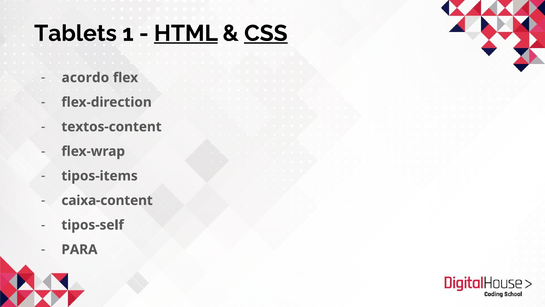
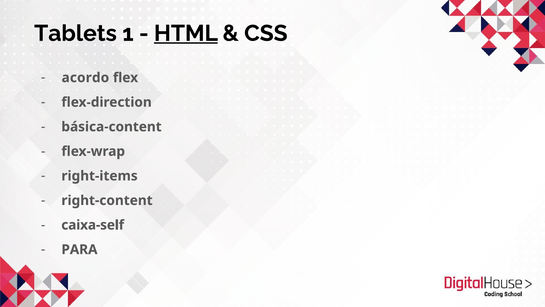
CSS underline: present -> none (266, 33)
textos-content: textos-content -> básica-content (112, 127)
tipos-items: tipos-items -> right-items (100, 176)
caixa-content: caixa-content -> right-content (107, 200)
tipos-self: tipos-self -> caixa-self (93, 225)
